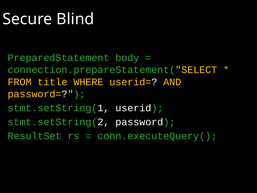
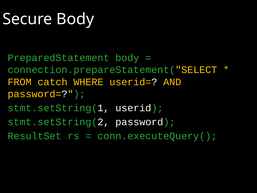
Secure Blind: Blind -> Body (75, 19)
title: title -> catch (53, 82)
